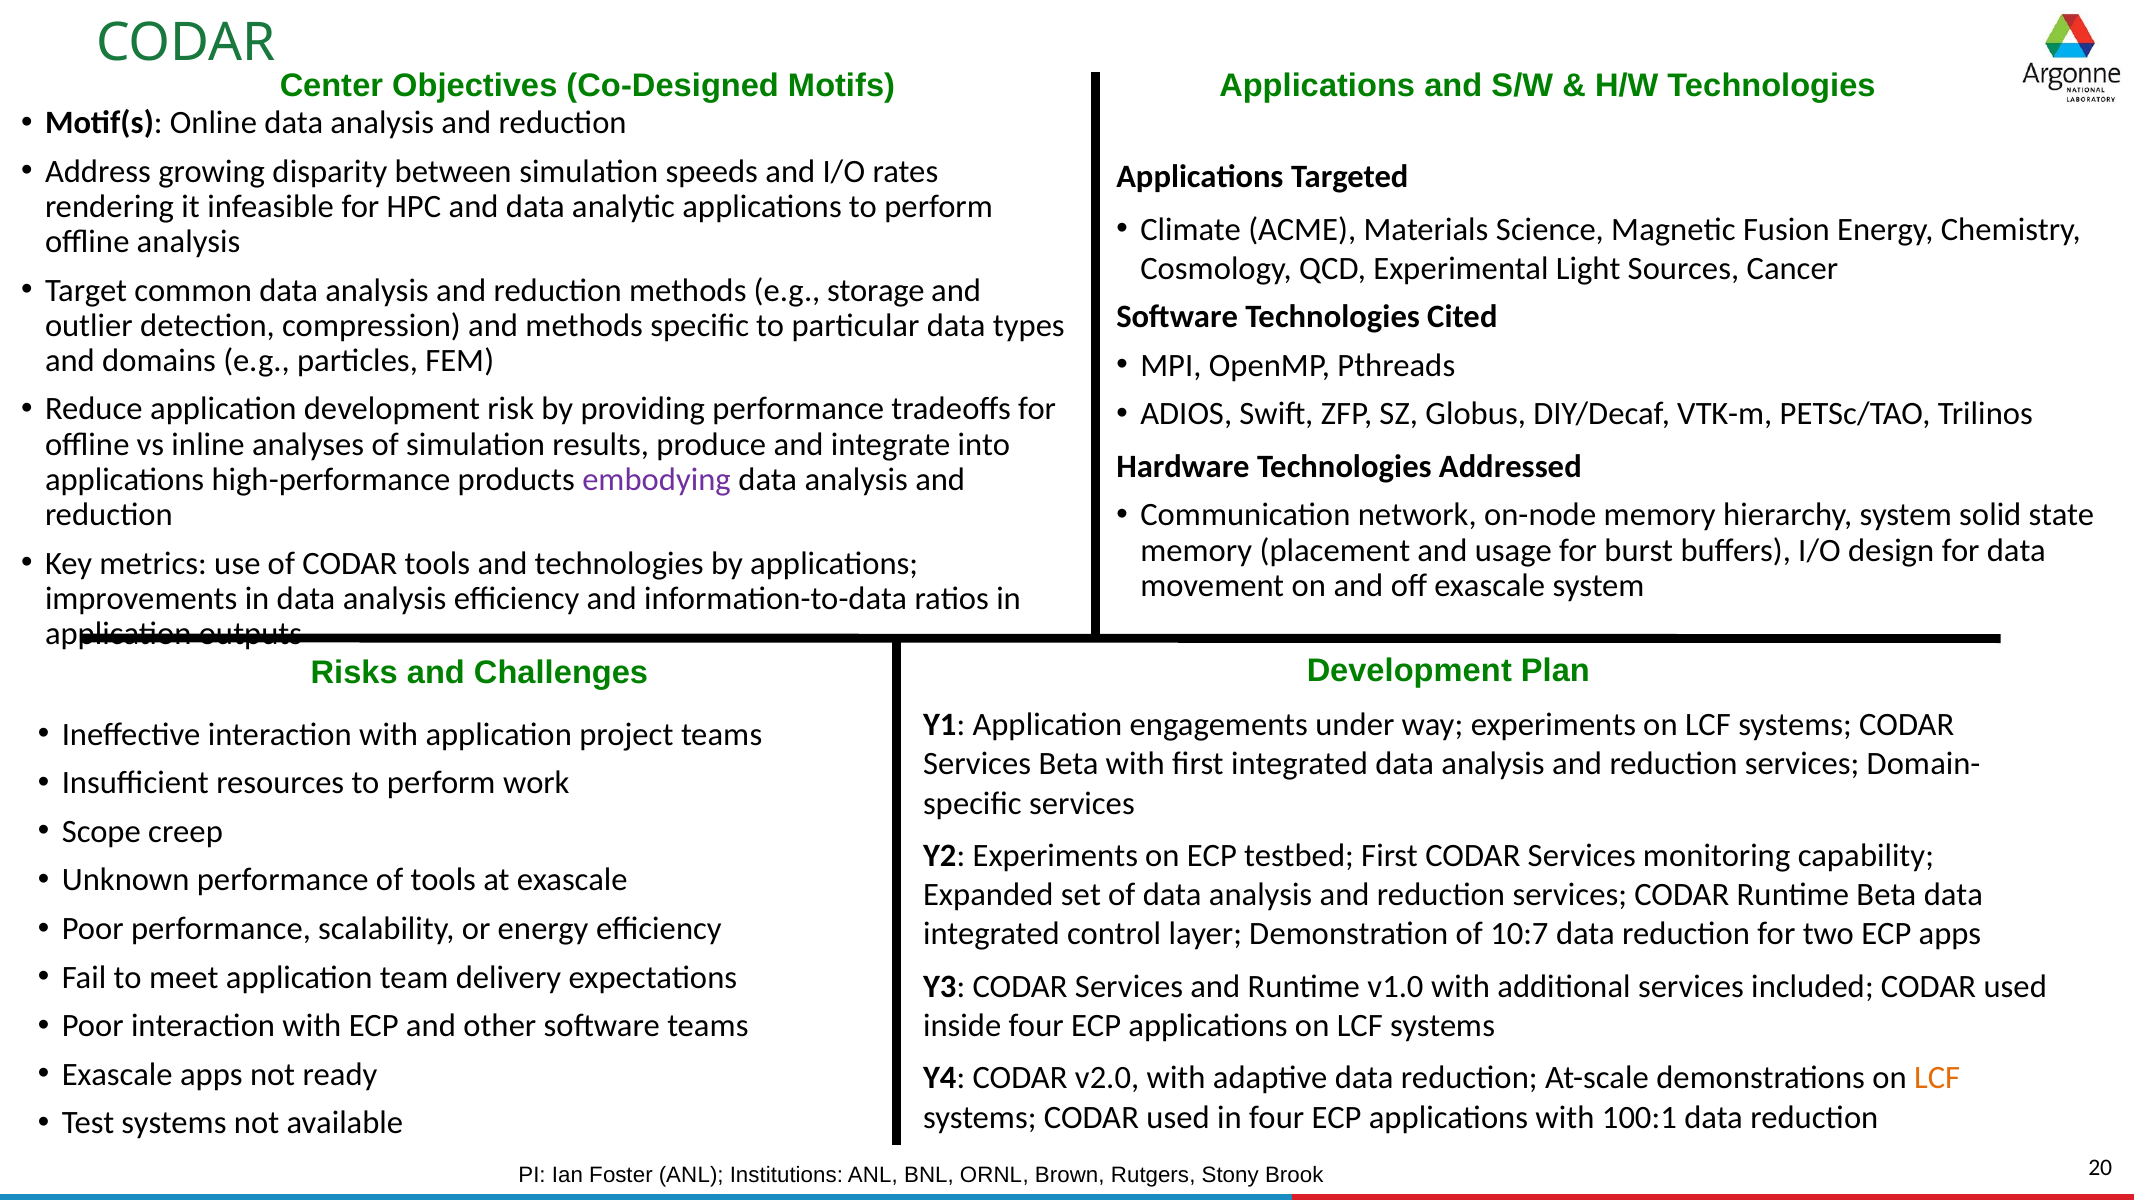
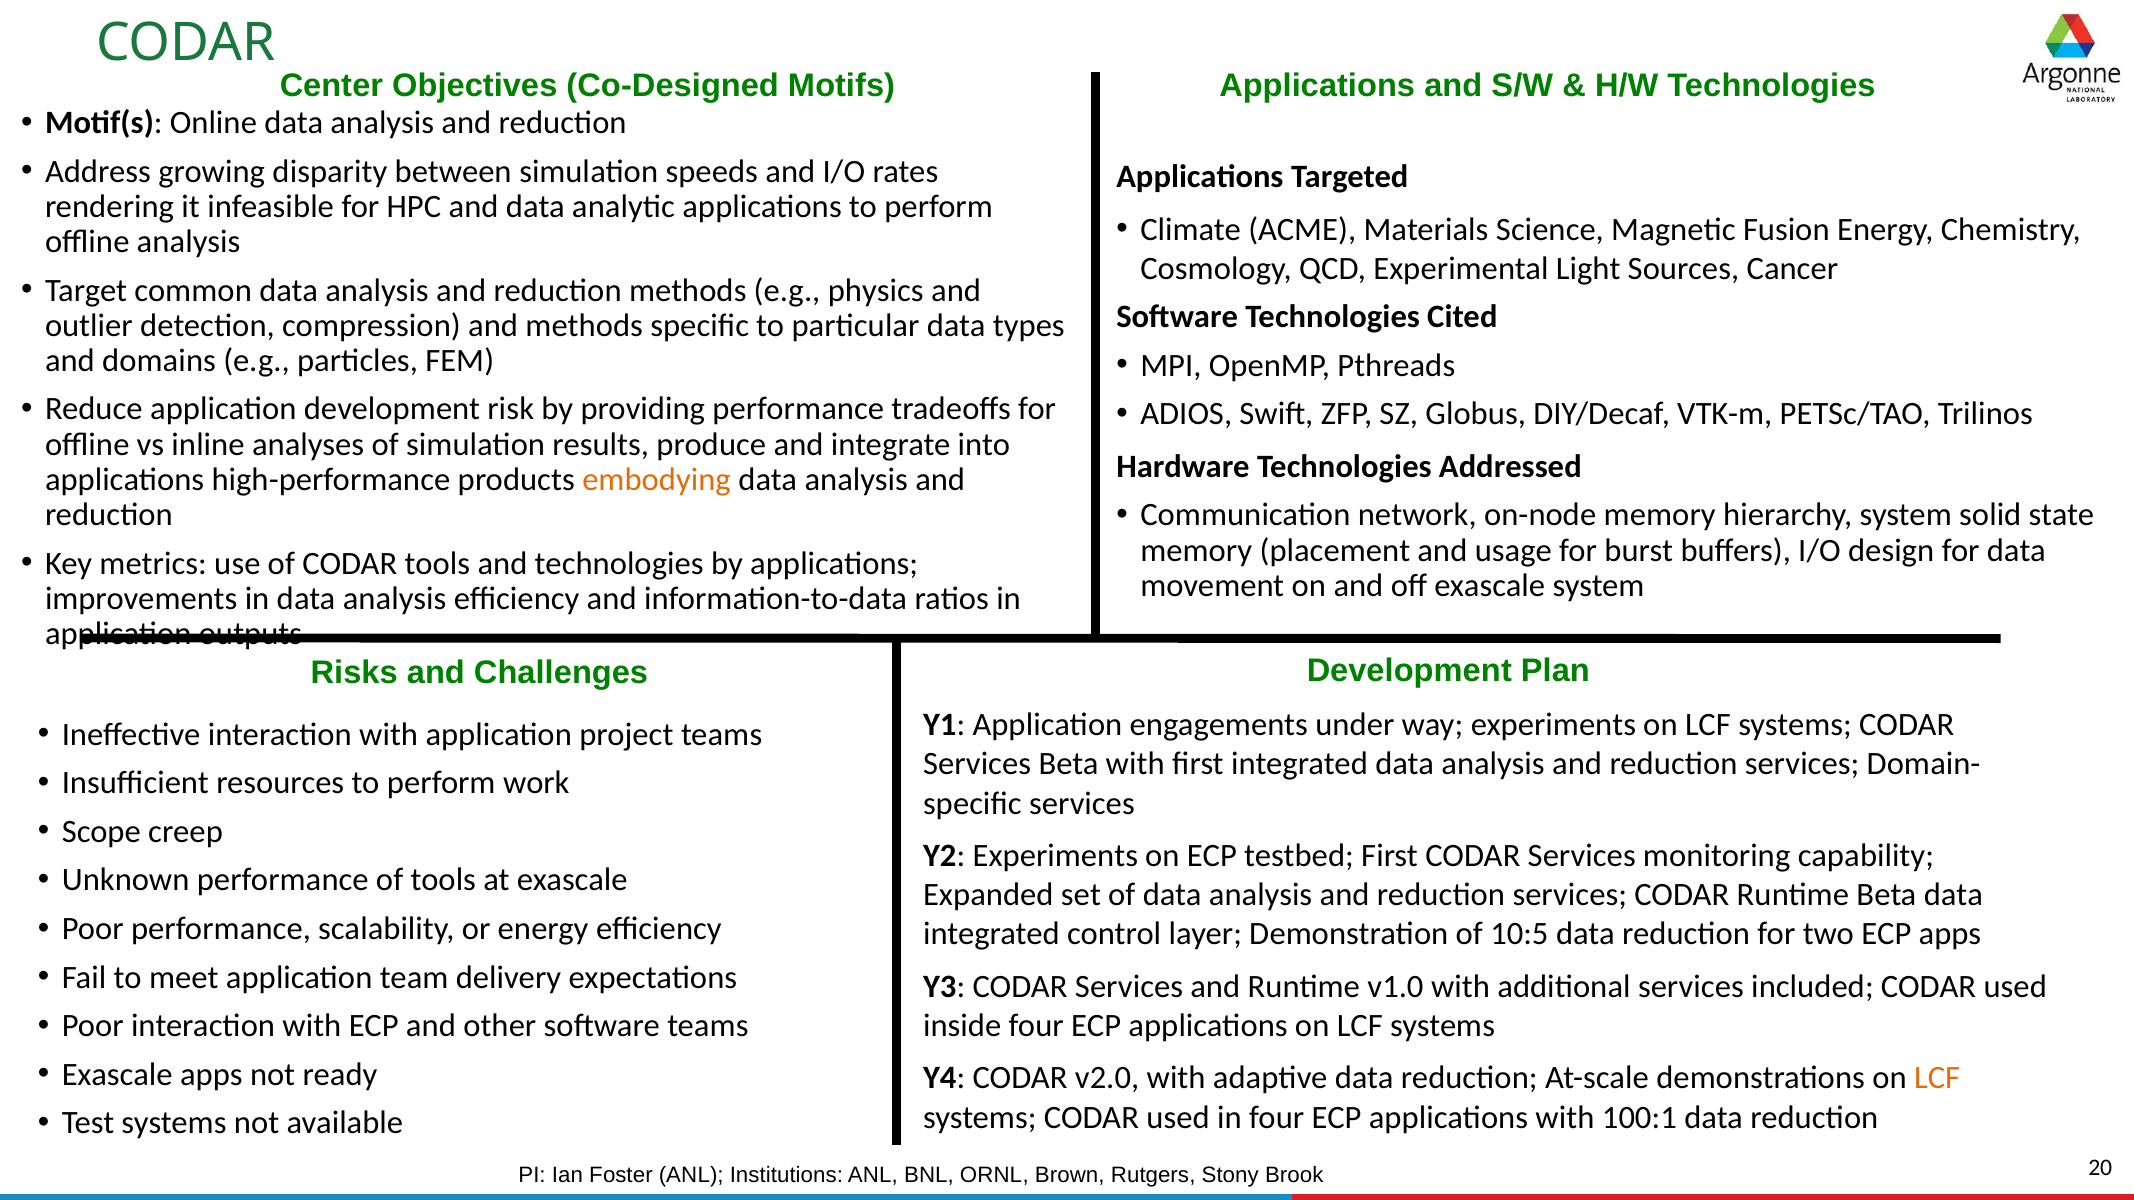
storage: storage -> physics (876, 290)
embodying colour: purple -> orange (657, 480)
10:7: 10:7 -> 10:5 (1519, 934)
